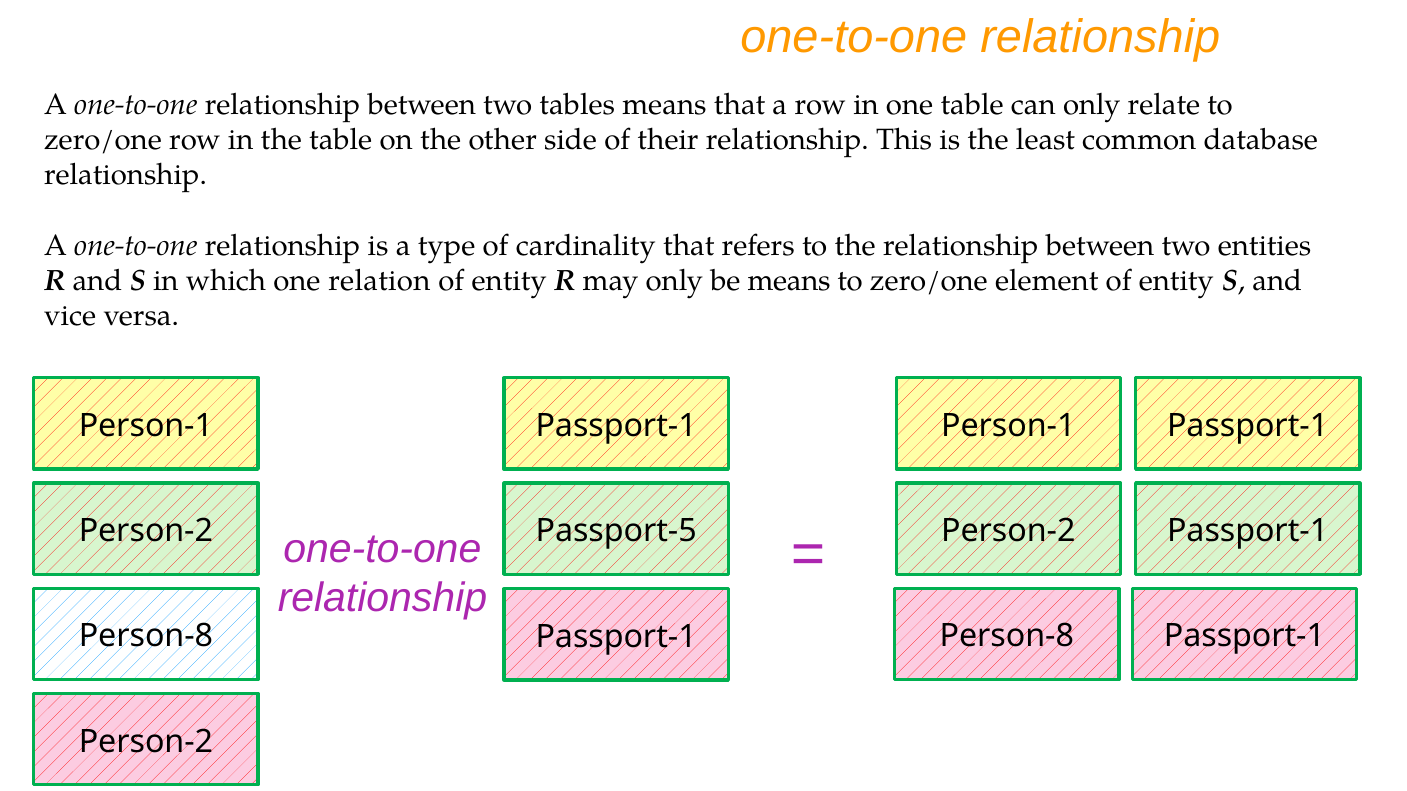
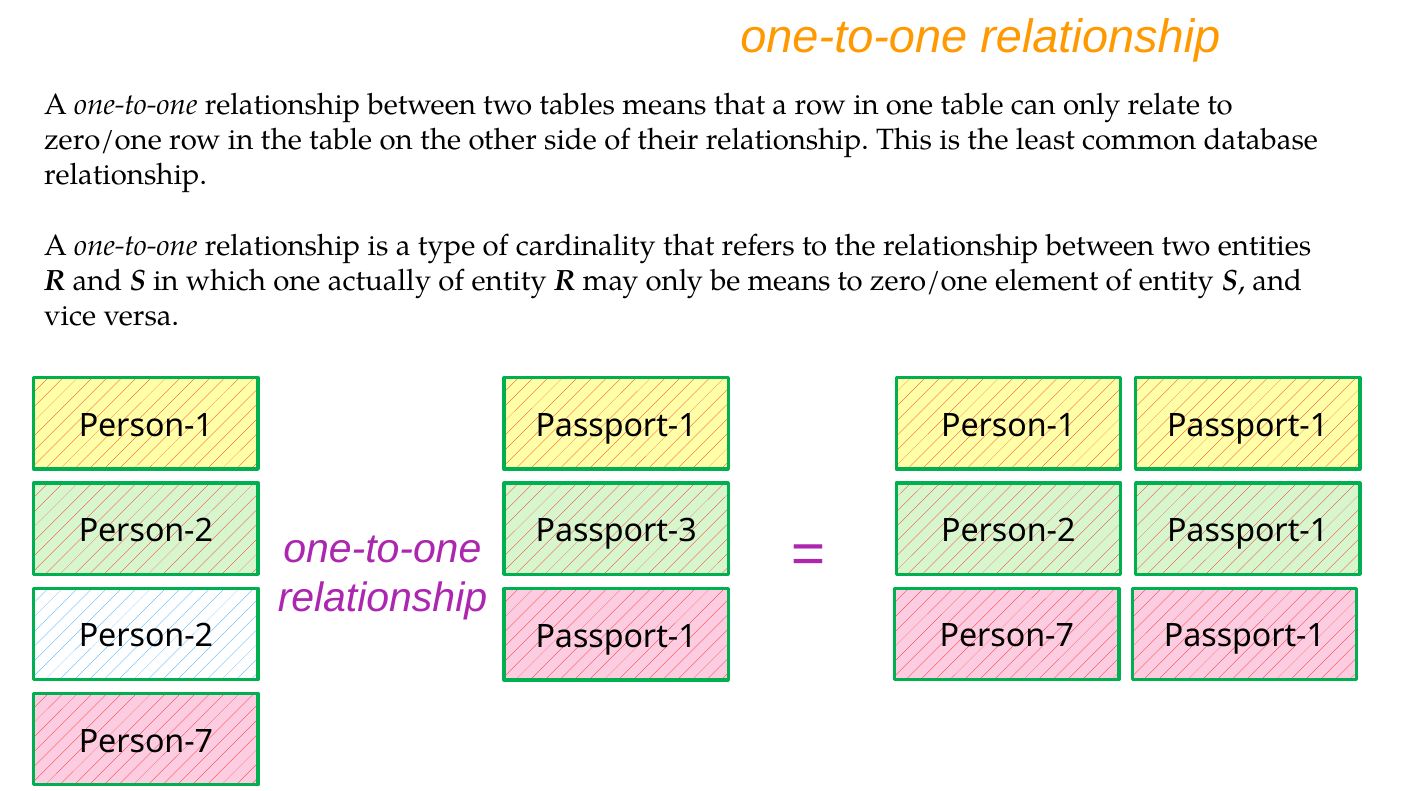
relation: relation -> actually (379, 281)
Passport-5: Passport-5 -> Passport-3 (616, 531)
Person-8: Person-8 -> Person-2 (146, 637)
Person-8: Person-8 -> Person-7 (1007, 637)
Person-2: Person-2 -> Person-7 (146, 742)
